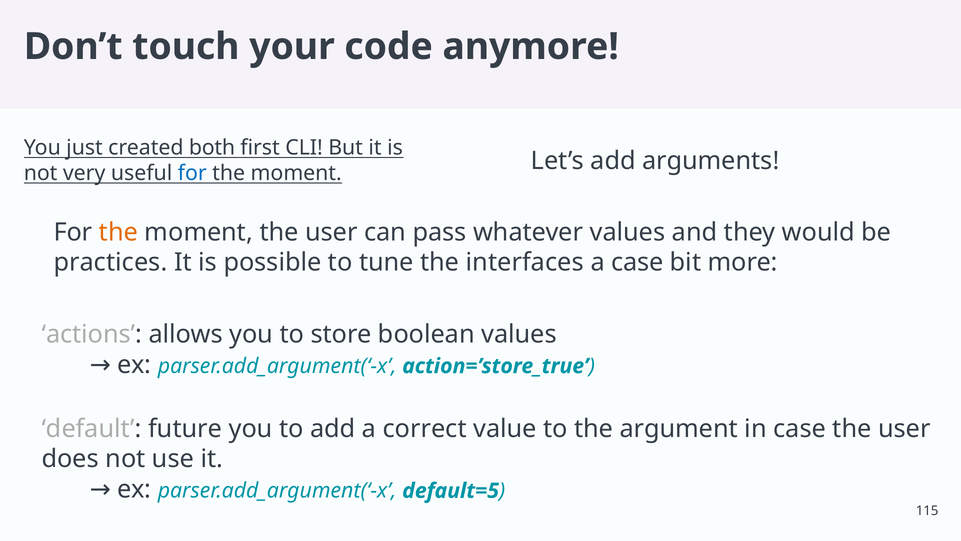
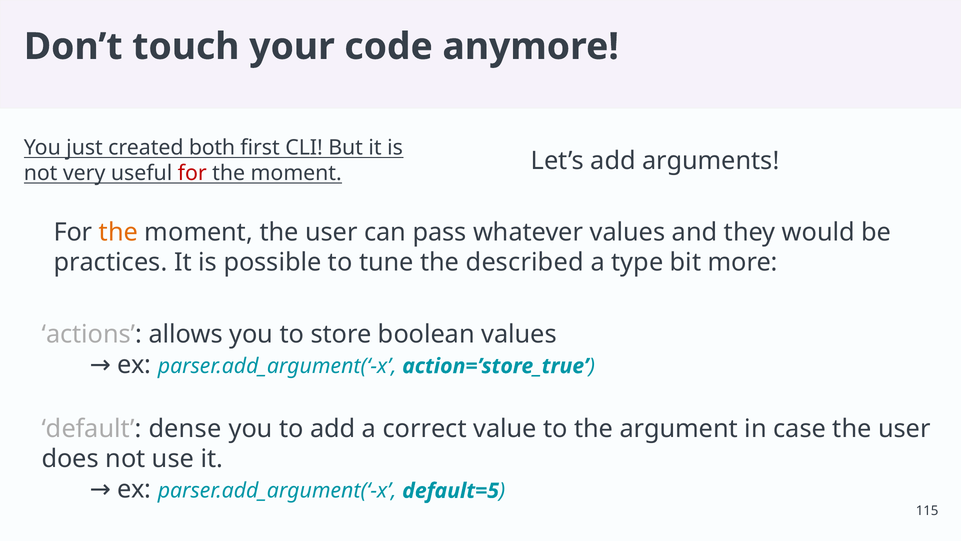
for colour: blue -> red (192, 173)
interfaces: interfaces -> described (525, 262)
a case: case -> type (637, 262)
future: future -> dense (185, 428)
